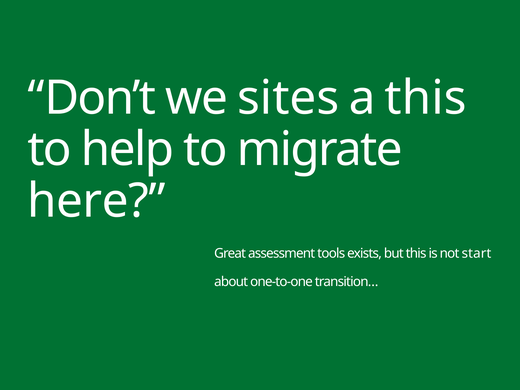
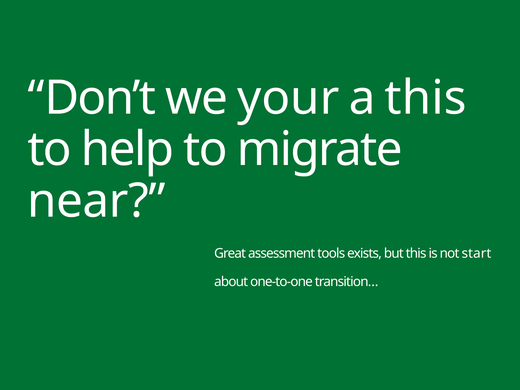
sites: sites -> your (288, 98)
here: here -> near (96, 201)
